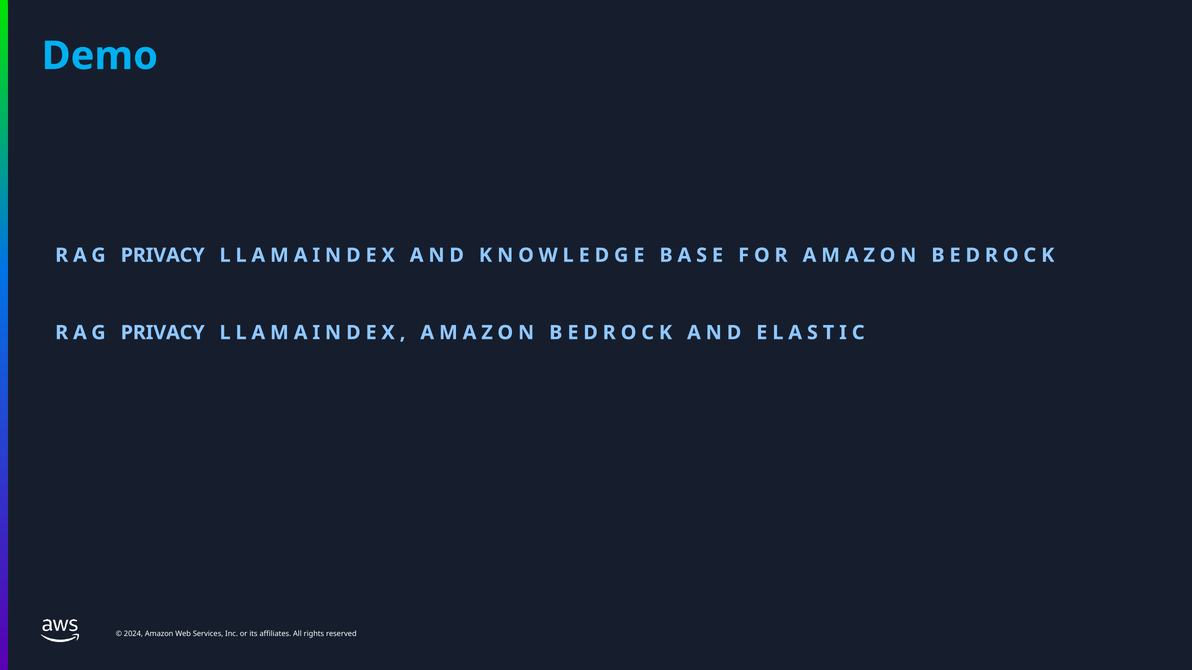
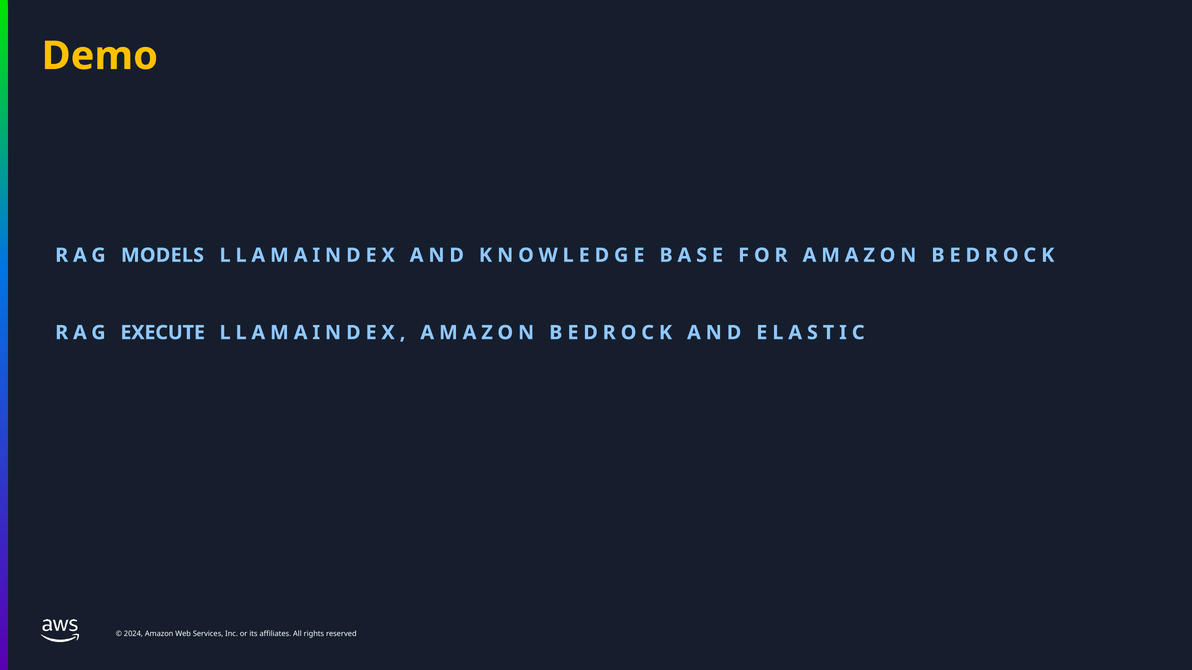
Demo colour: light blue -> yellow (100, 56)
PRIVACY: PRIVACY -> MODELS (162, 255)
PRIVACY: PRIVACY -> EXECUTE (163, 333)
